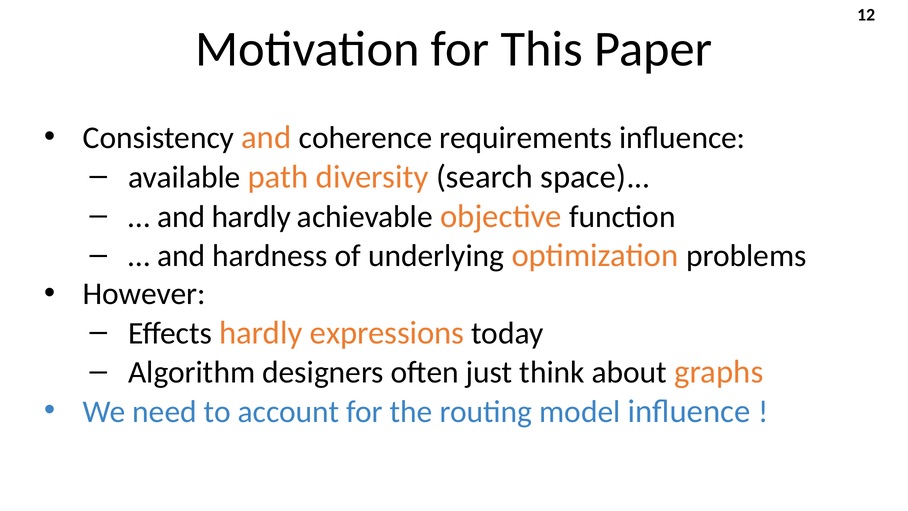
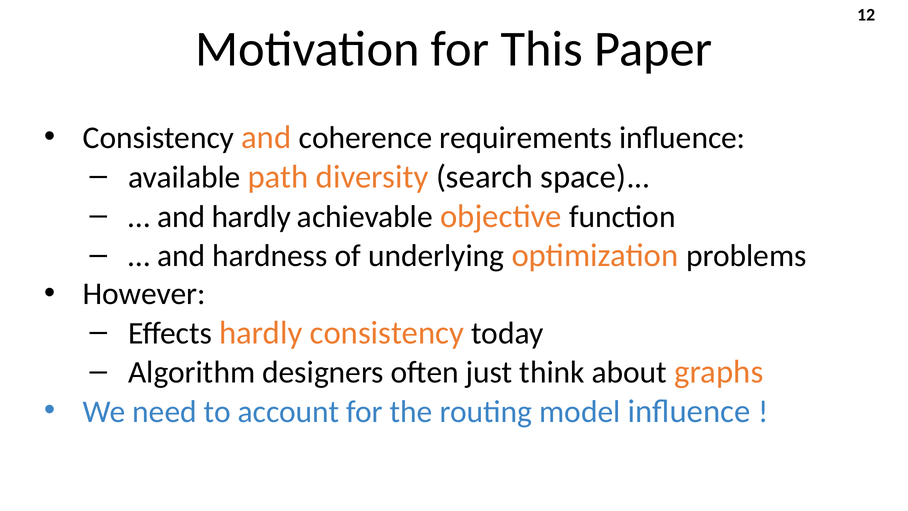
hardly expressions: expressions -> consistency (387, 333)
